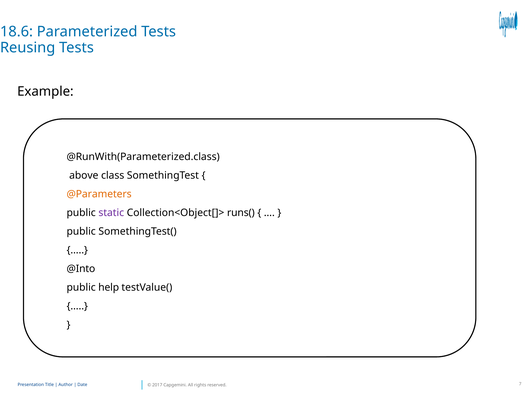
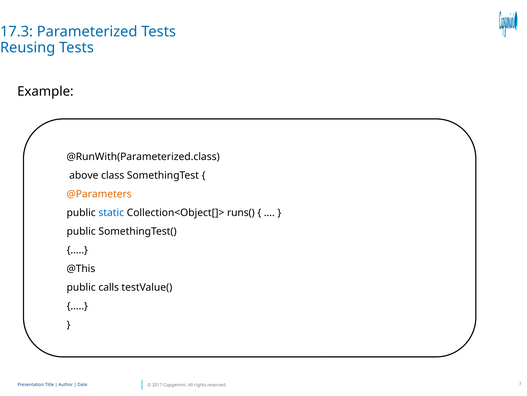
18.6: 18.6 -> 17.3 (16, 32)
static colour: purple -> blue (111, 212)
@Into: @Into -> @This (81, 268)
help: help -> calls (109, 287)
